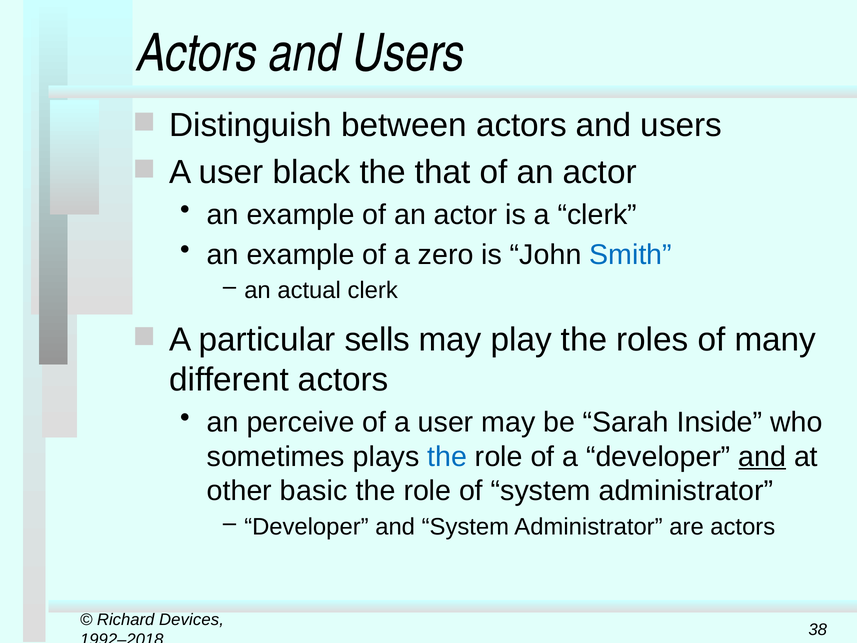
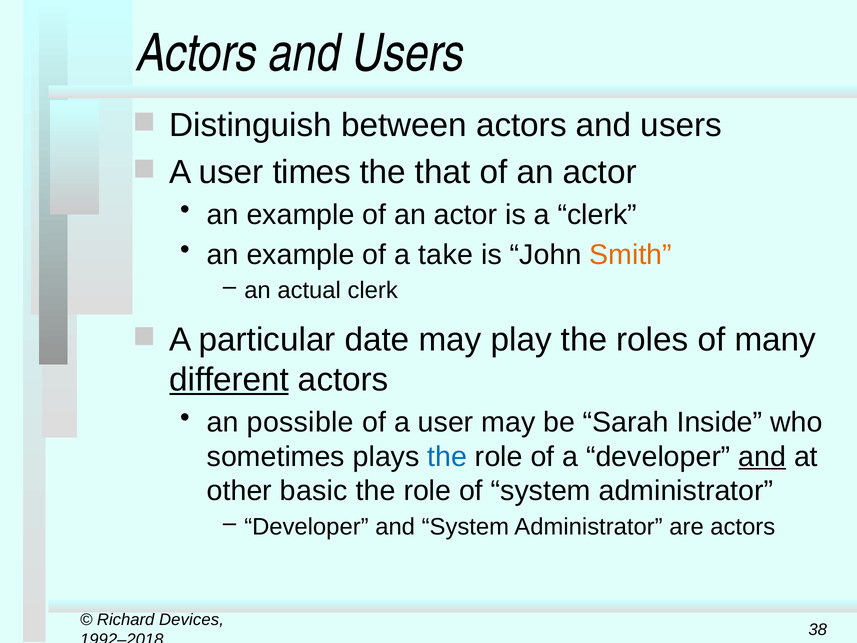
black: black -> times (312, 172)
zero: zero -> take (446, 255)
Smith colour: blue -> orange (631, 255)
sells: sells -> date (377, 340)
different underline: none -> present (229, 380)
perceive: perceive -> possible (300, 422)
